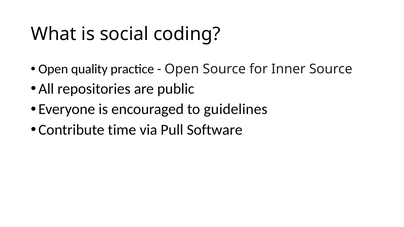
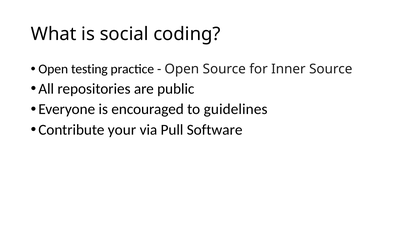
quality: quality -> testing (89, 69)
time: time -> your (122, 130)
